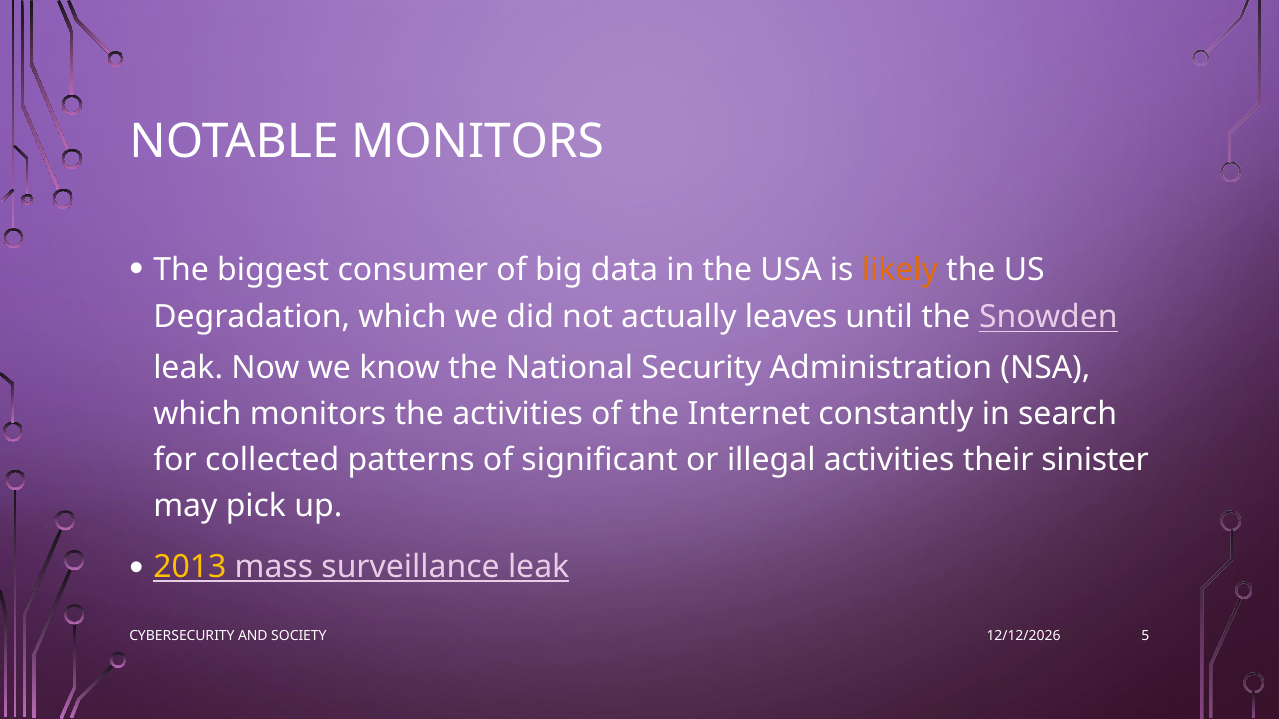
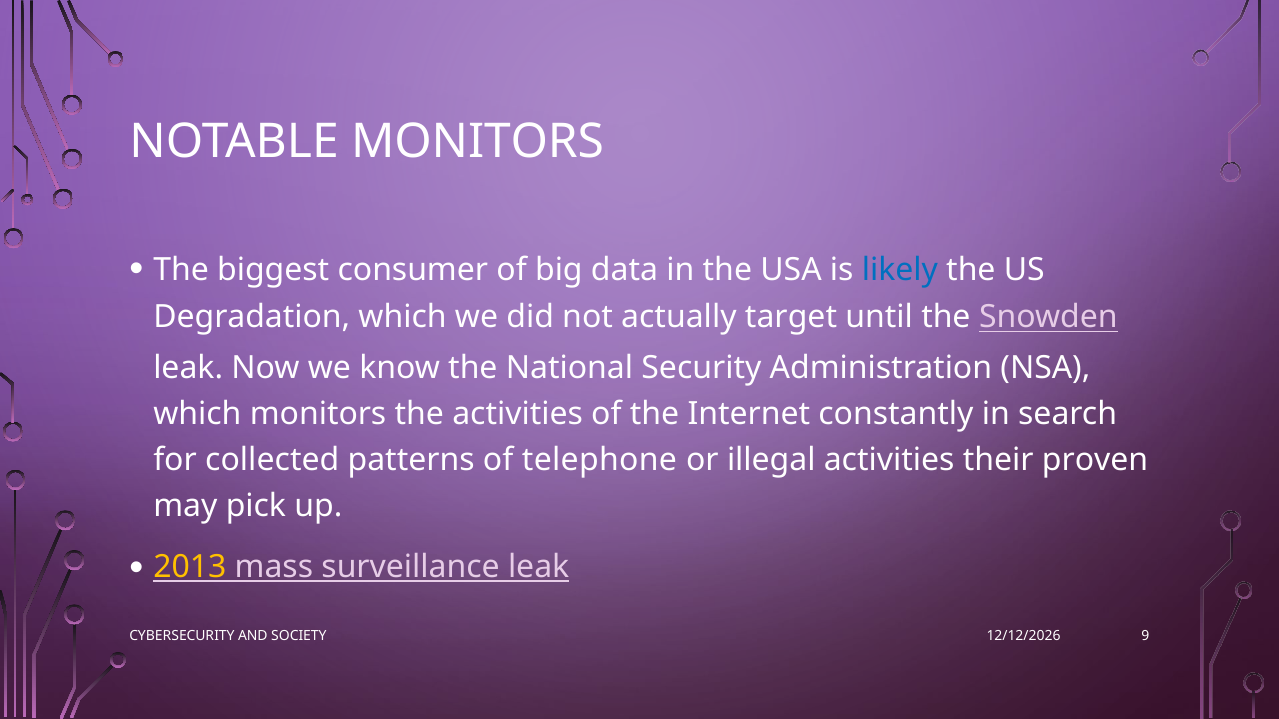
likely colour: orange -> blue (900, 270)
leaves: leaves -> target (791, 317)
significant: significant -> telephone (599, 460)
sinister: sinister -> proven (1095, 460)
5: 5 -> 9 (1145, 636)
